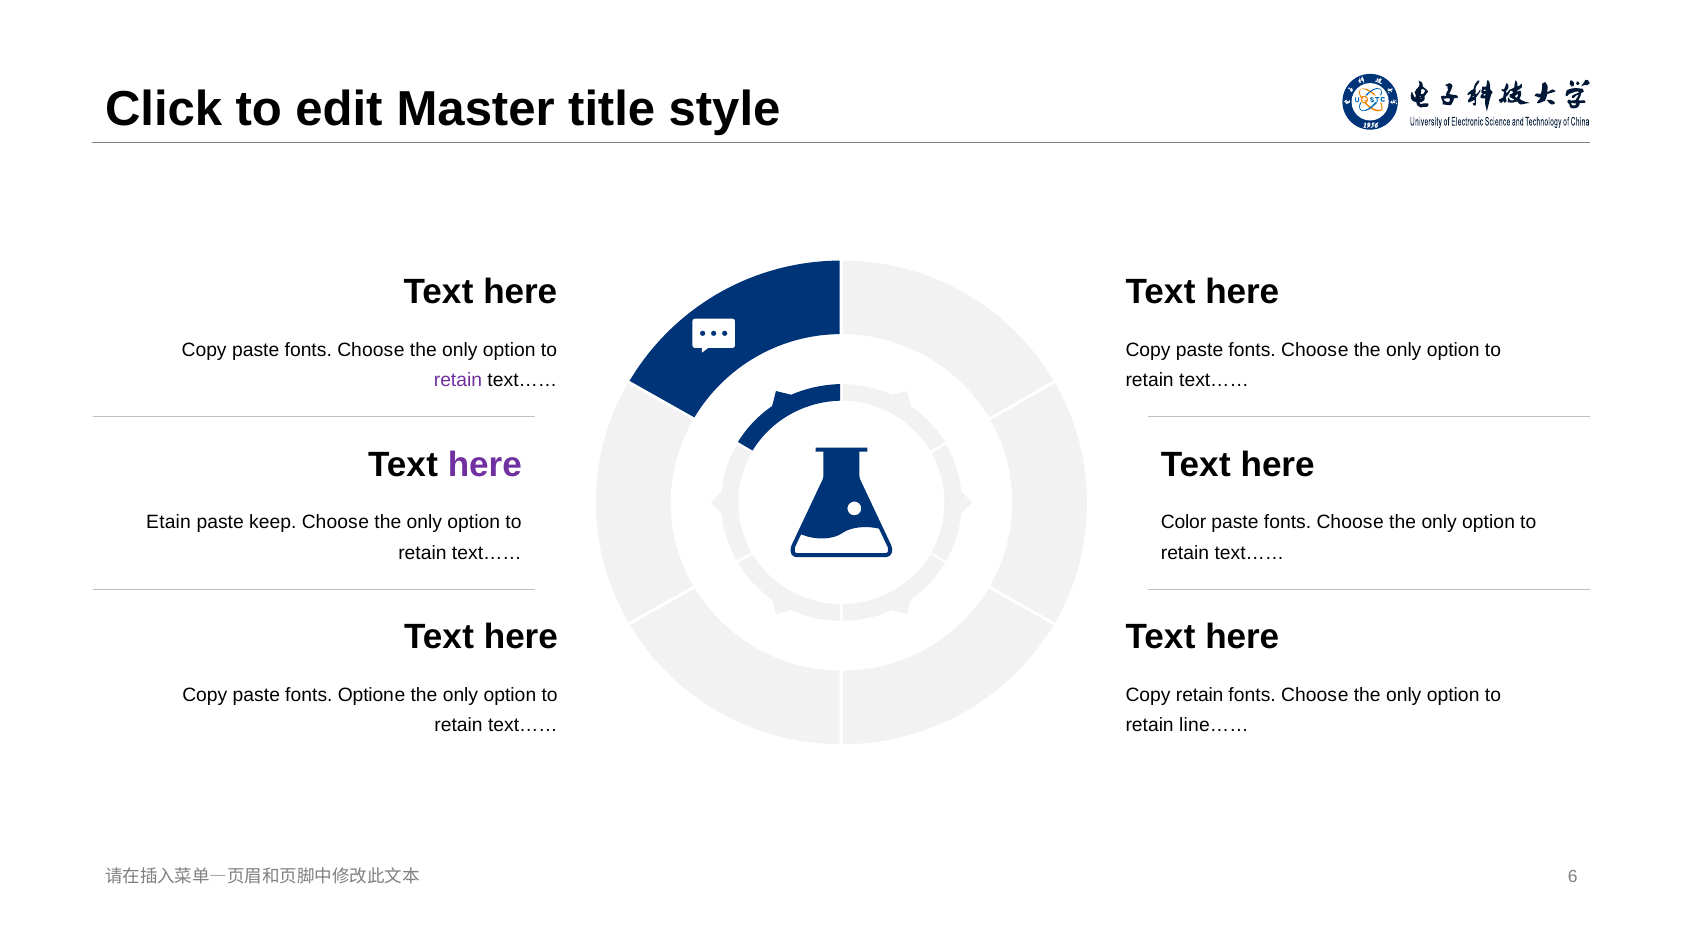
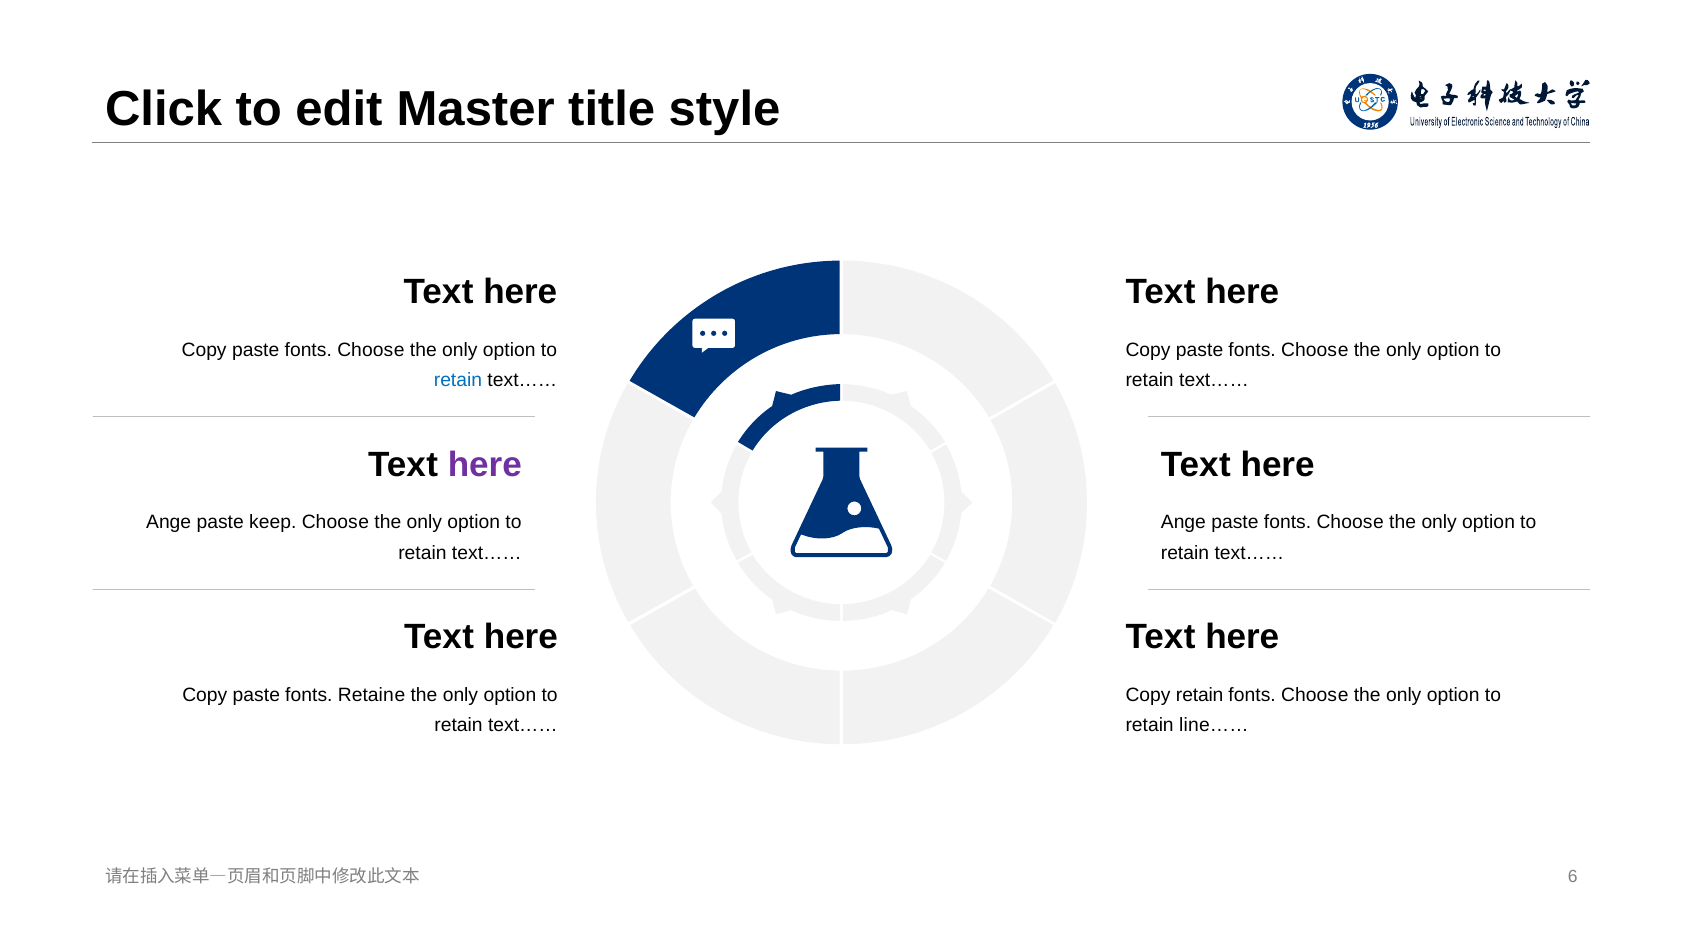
retain colour: purple -> blue (458, 380)
Etain: Etain -> Ange (169, 522)
Color: Color -> Ange (1183, 522)
fonts Option: Option -> Retain (366, 695)
